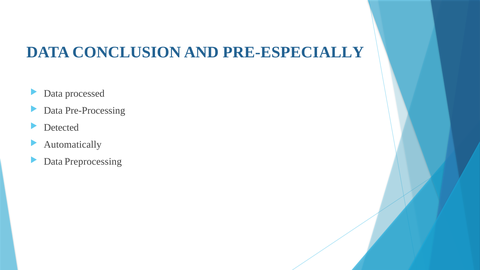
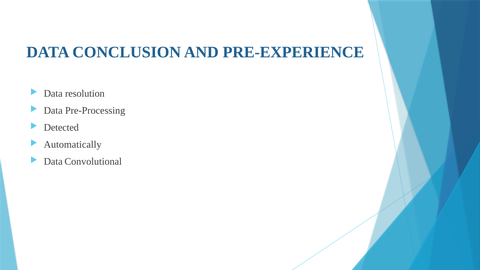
PRE-ESPECIALLY: PRE-ESPECIALLY -> PRE-EXPERIENCE (293, 52)
processed: processed -> resolution (85, 94)
Preprocessing: Preprocessing -> Convolutional (93, 162)
